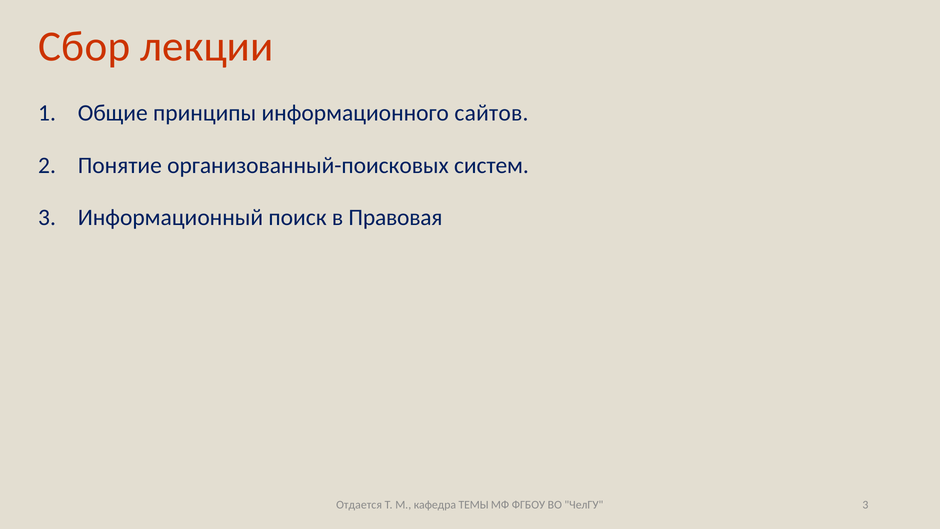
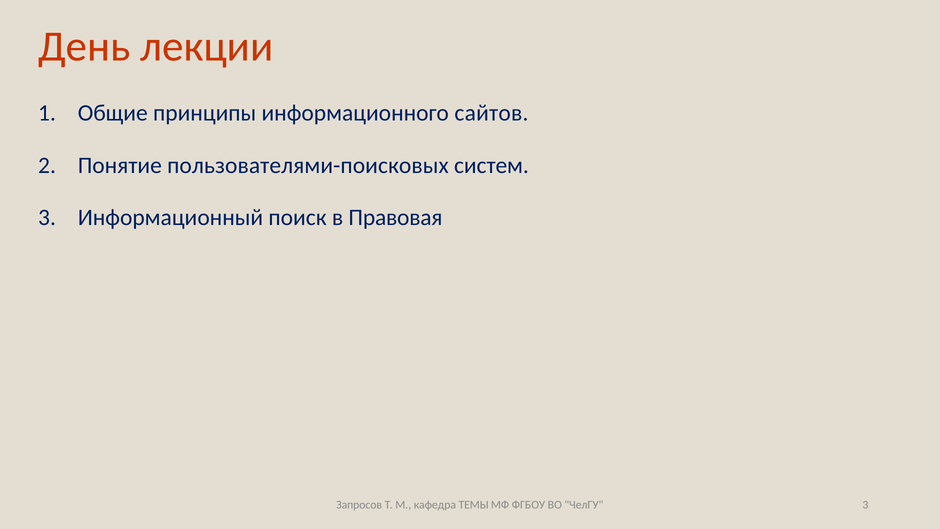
Сбор: Сбор -> День (84, 46)
организованный-поисковых: организованный-поисковых -> пользователями-поисковых (308, 165)
Отдается: Отдается -> Запросов (359, 505)
